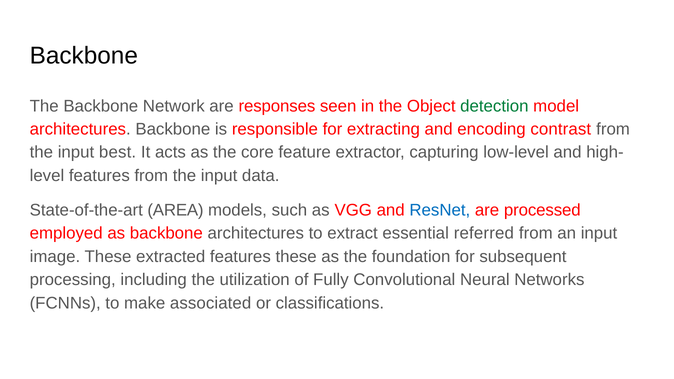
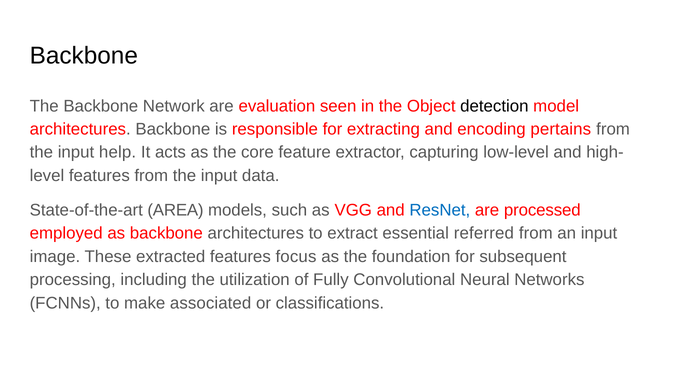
responses: responses -> evaluation (277, 106)
detection colour: green -> black (494, 106)
contrast: contrast -> pertains (561, 129)
best: best -> help (118, 152)
features these: these -> focus (296, 257)
